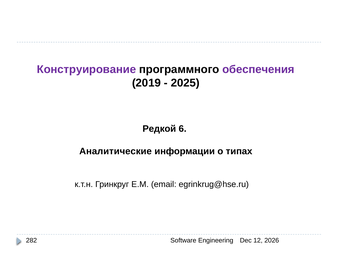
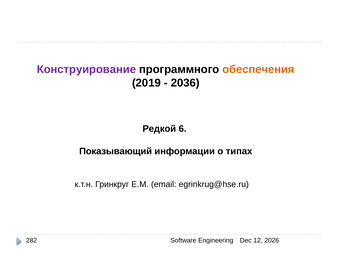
обеспечения colour: purple -> orange (258, 70)
2025: 2025 -> 2036 (185, 83)
Аналитические: Аналитические -> Показывающий (116, 152)
